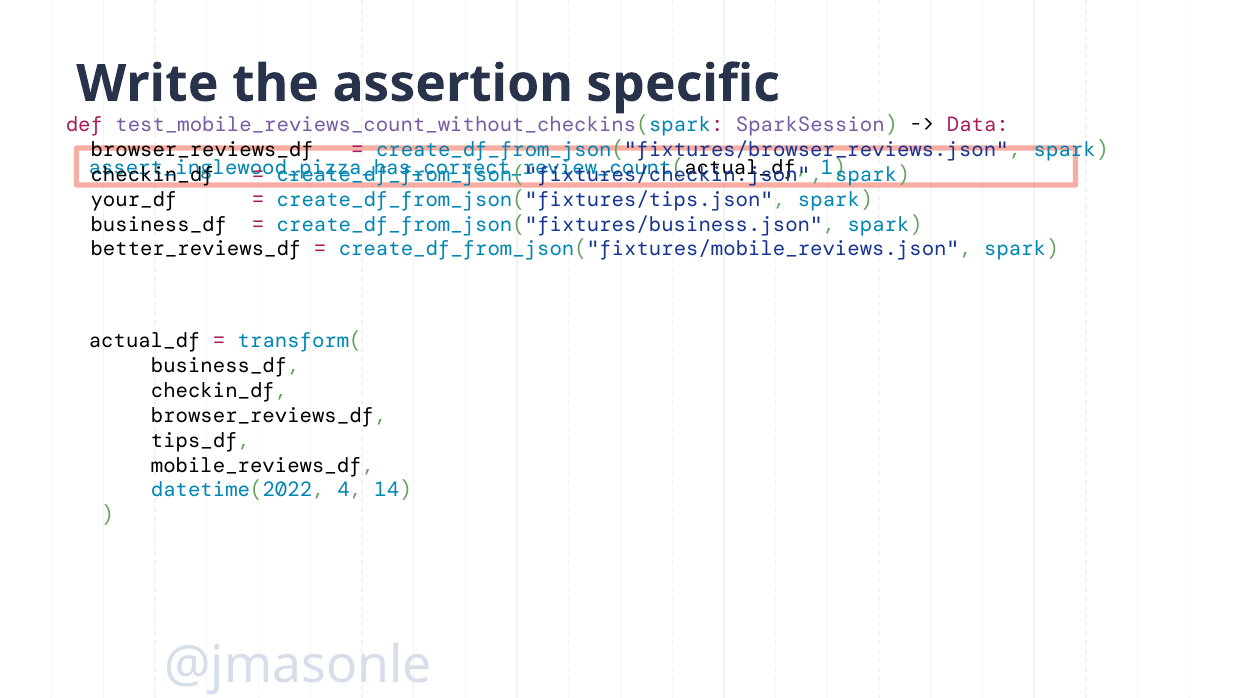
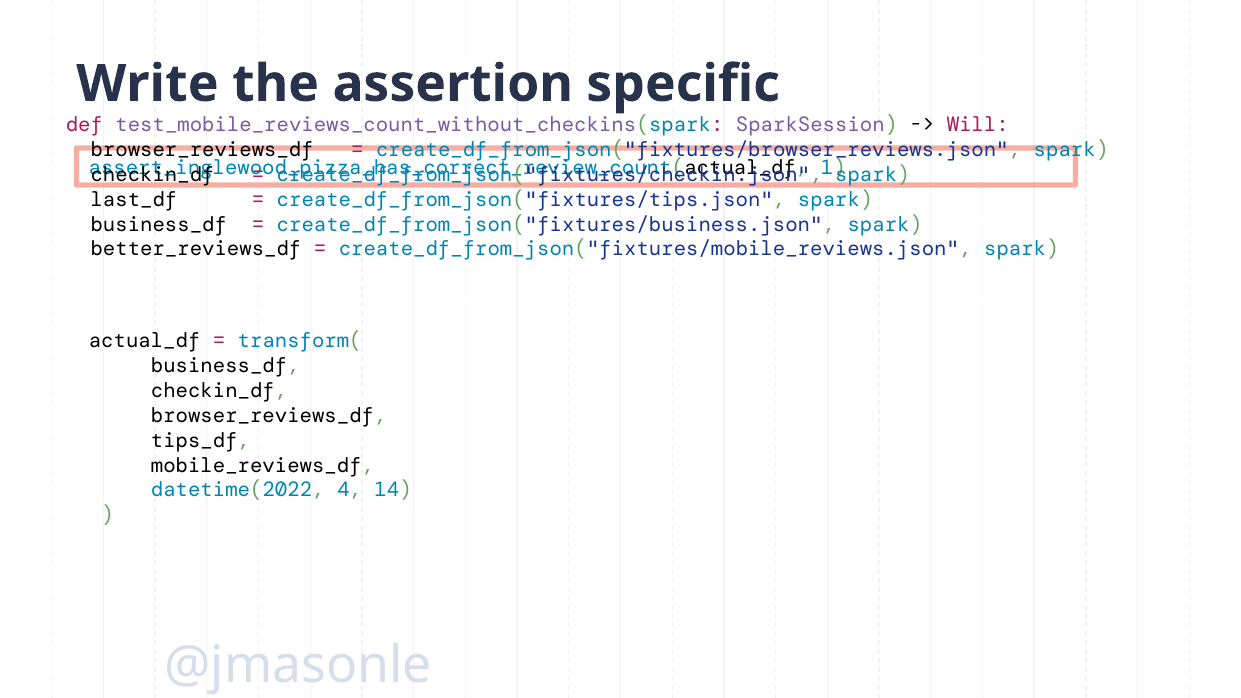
Data: Data -> Will (978, 125)
your_df: your_df -> last_df (134, 200)
